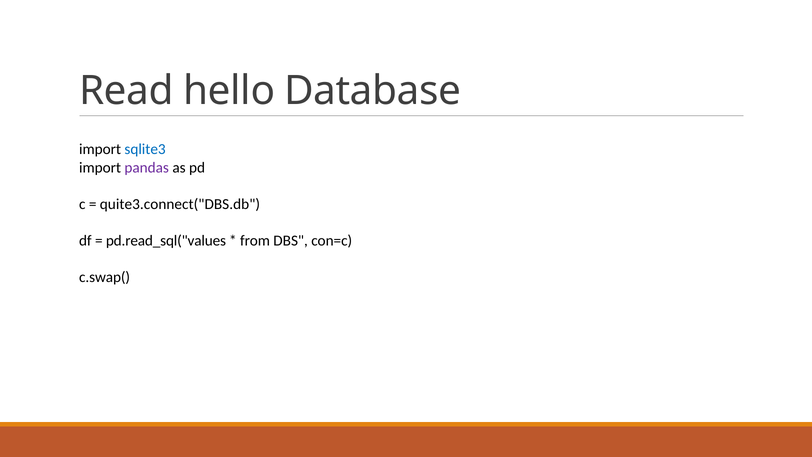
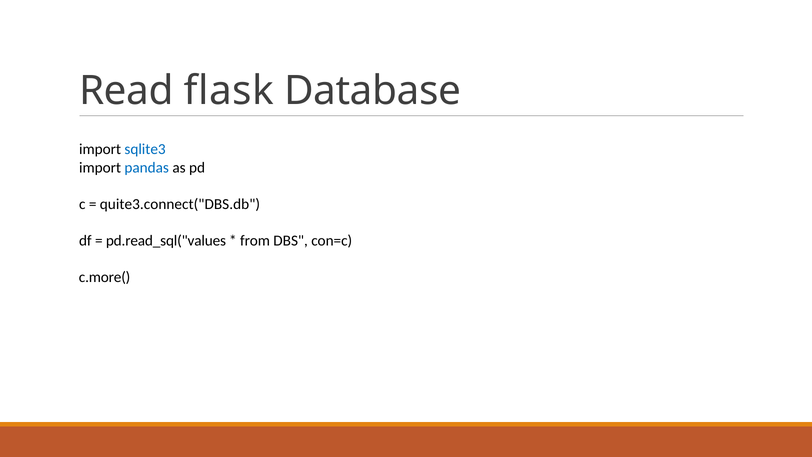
hello: hello -> flask (229, 91)
pandas colour: purple -> blue (147, 167)
c.swap(: c.swap( -> c.more( (105, 277)
